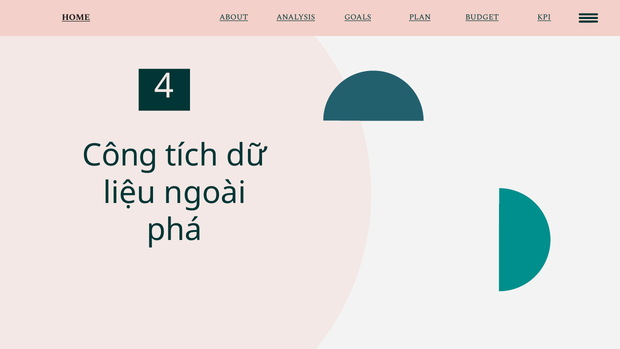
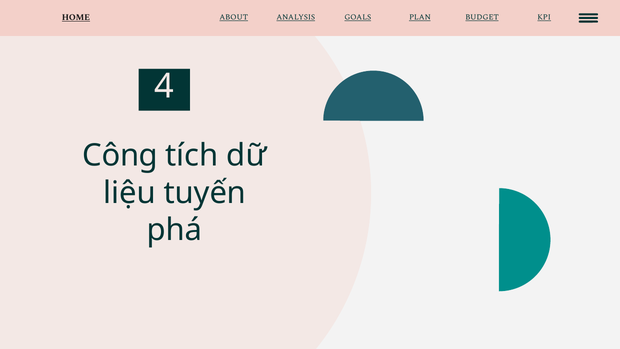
ngoài: ngoài -> tuyến (205, 193)
